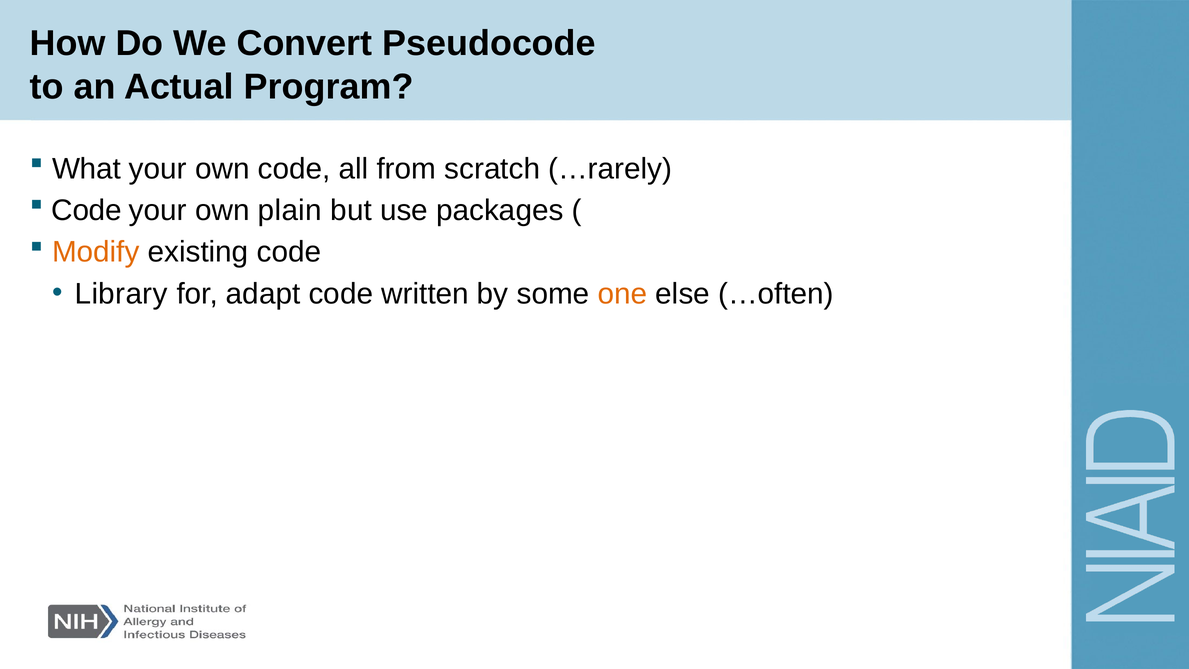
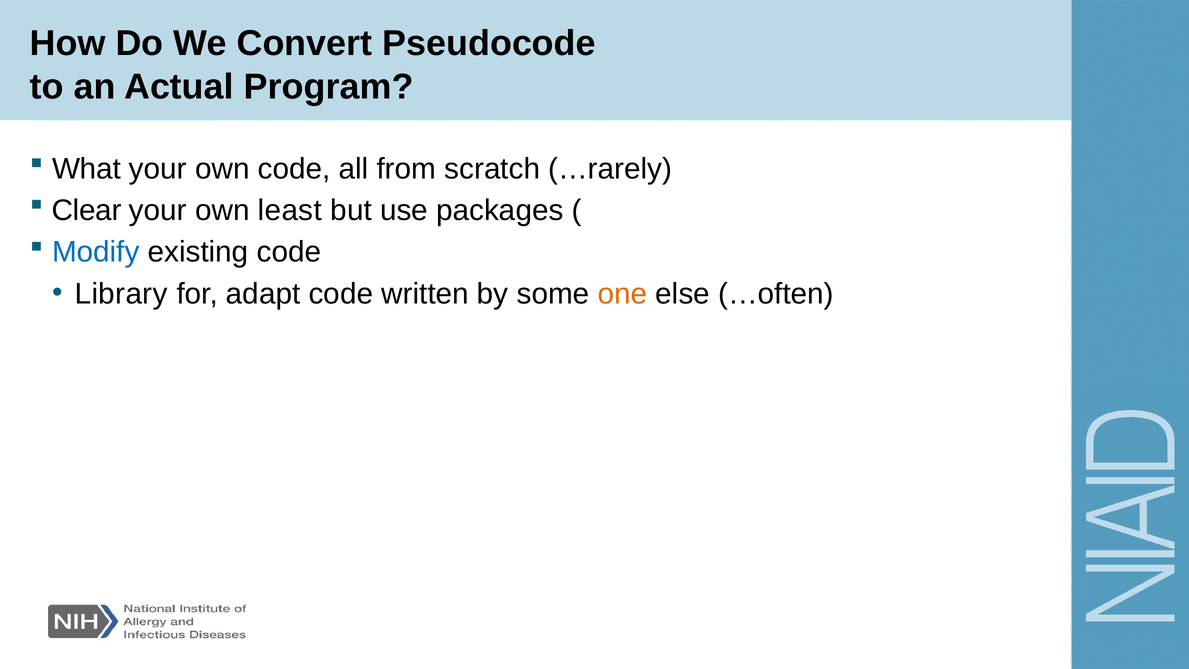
Code: Code -> Clear (87, 210)
plain: plain -> least (290, 210)
Modify colour: orange -> blue (96, 252)
